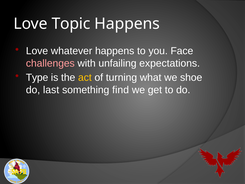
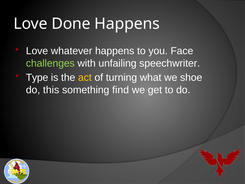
Topic: Topic -> Done (71, 24)
challenges colour: pink -> light green (50, 63)
expectations: expectations -> speechwriter (170, 63)
last: last -> this (51, 90)
